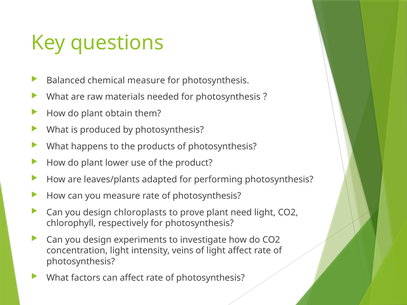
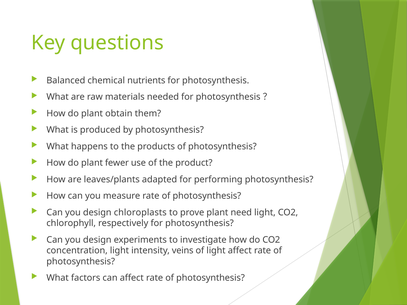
chemical measure: measure -> nutrients (146, 81)
lower: lower -> fewer (117, 163)
